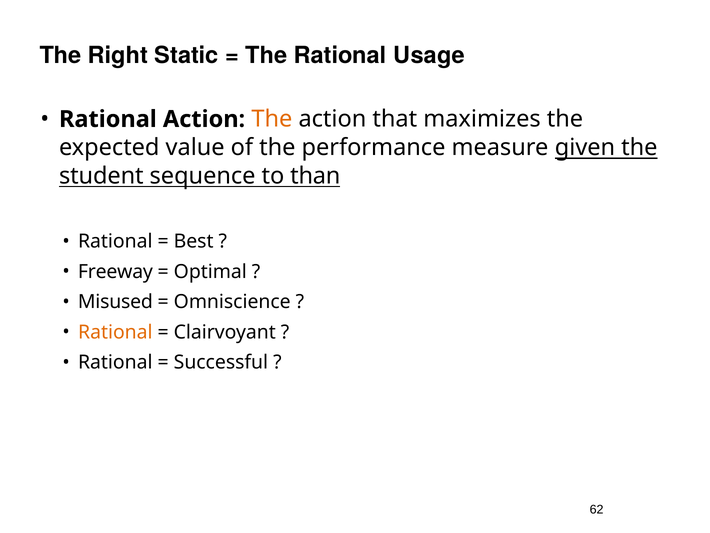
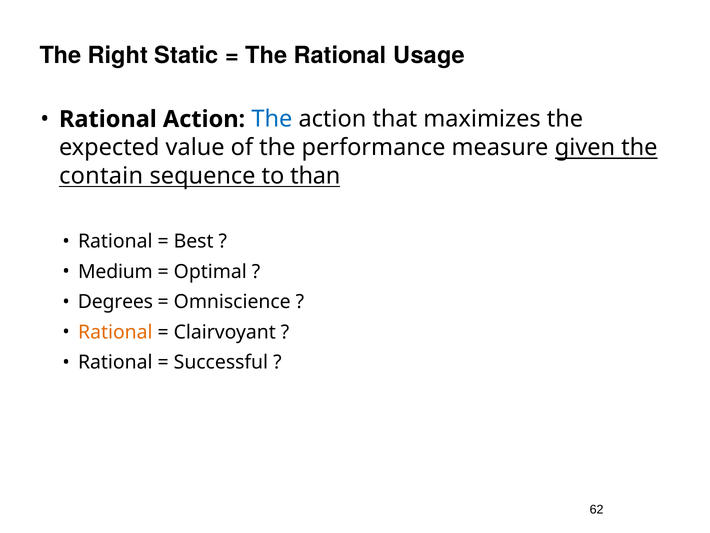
The colour: orange -> blue (272, 119)
student: student -> contain (101, 176)
Freeway: Freeway -> Medium (115, 271)
Misused: Misused -> Degrees (115, 302)
